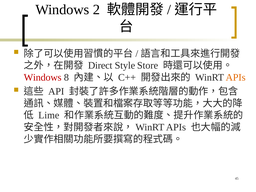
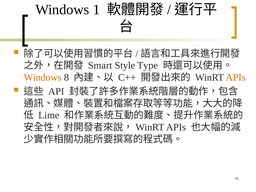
2: 2 -> 1 (96, 10)
Direct: Direct -> Smart (100, 66)
Store: Store -> Type (148, 66)
Windows colour: red -> orange (43, 77)
